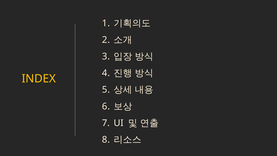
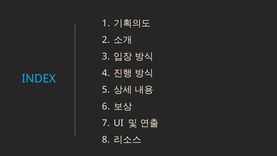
INDEX colour: yellow -> light blue (39, 79)
